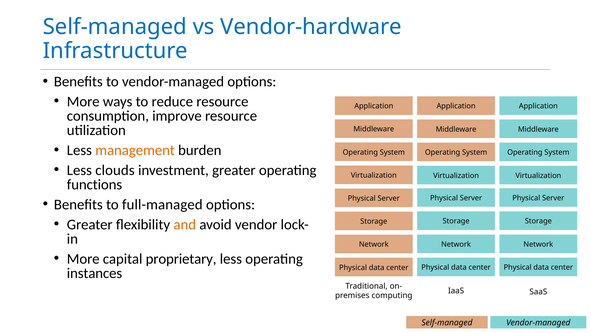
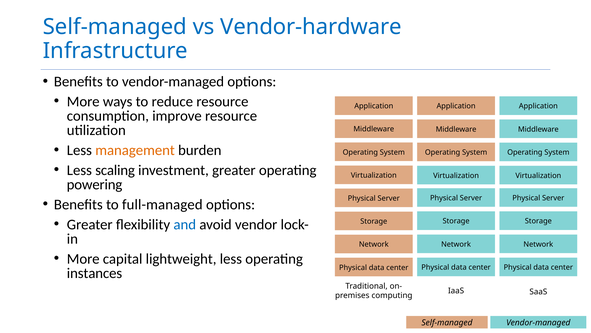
clouds: clouds -> scaling (115, 170)
functions: functions -> powering (95, 184)
and colour: orange -> blue (185, 224)
proprietary: proprietary -> lightweight (181, 258)
